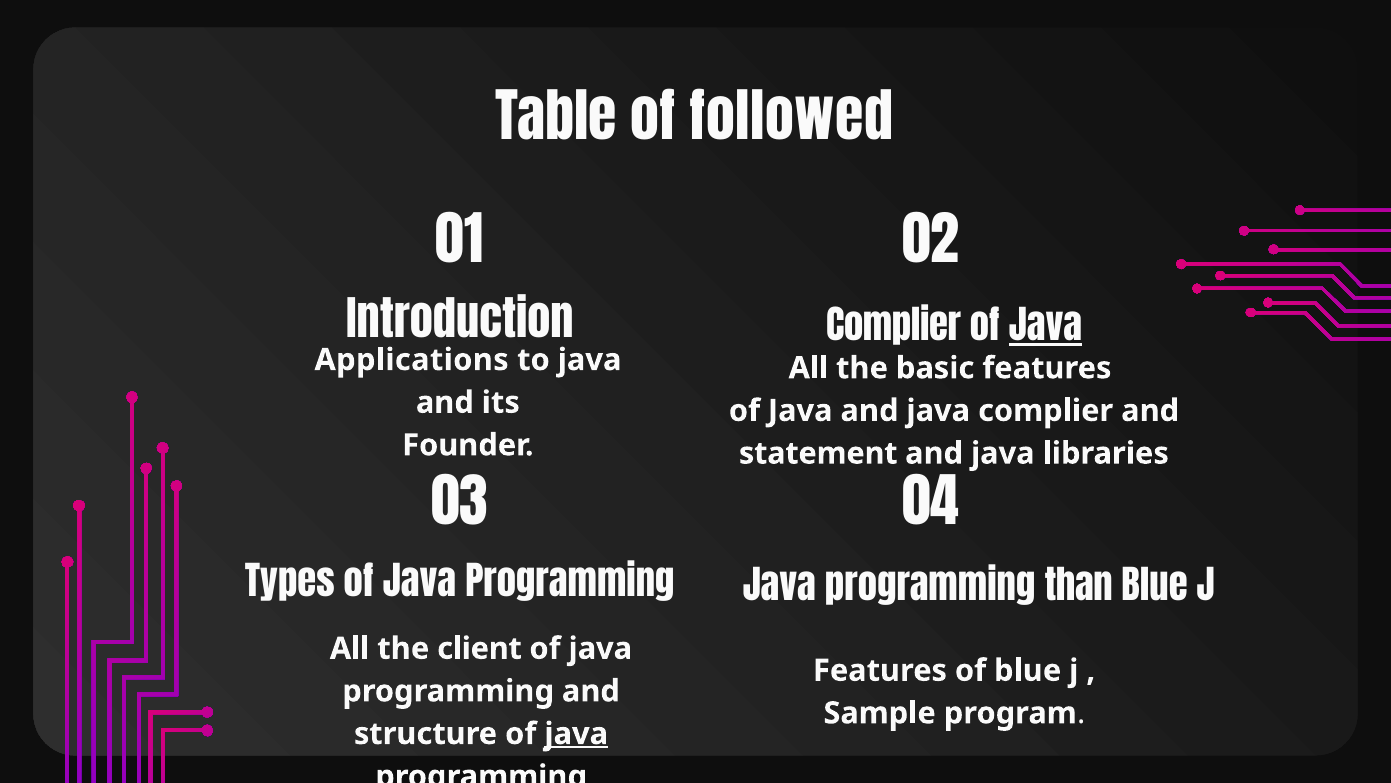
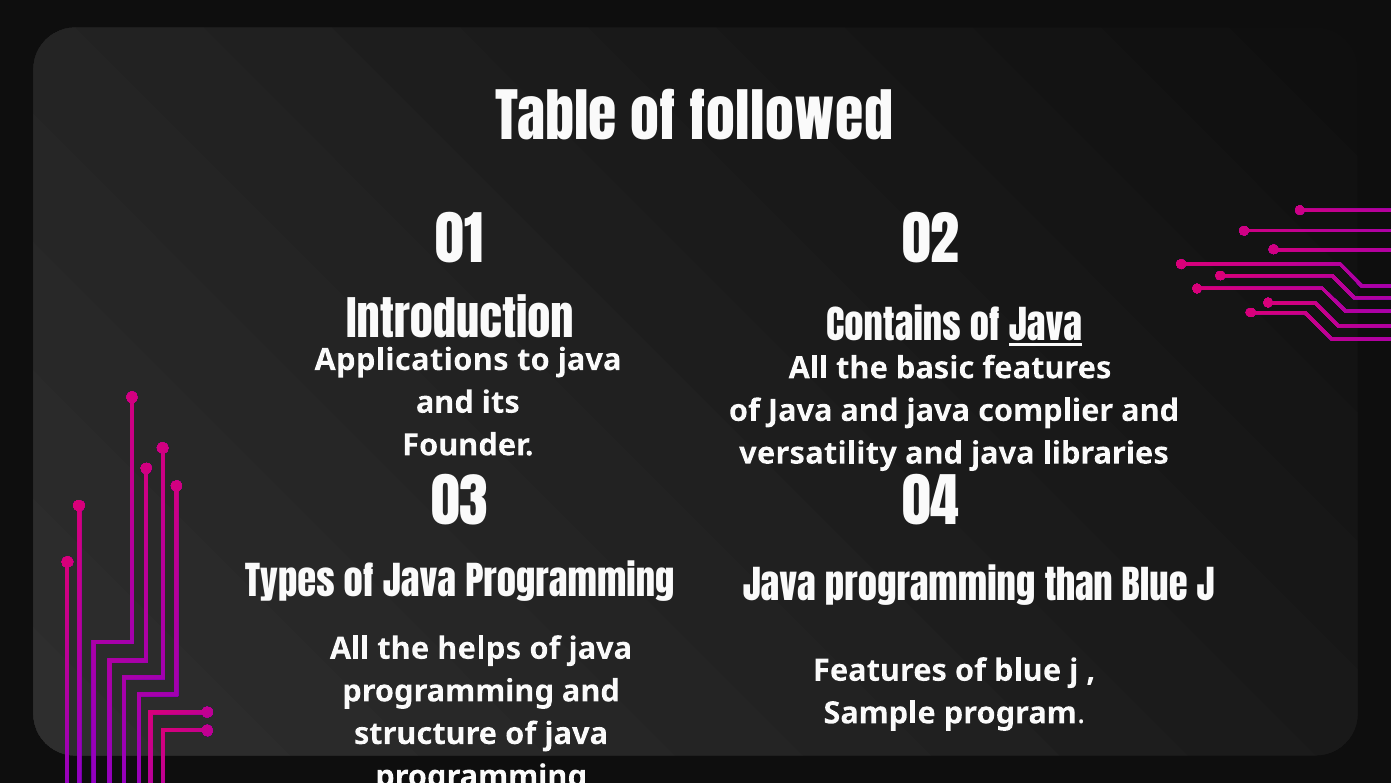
Introduction Complier: Complier -> Contains (893, 328)
statement: statement -> versatility (818, 453)
client: client -> helps (479, 648)
java underline: present -> none (576, 733)
